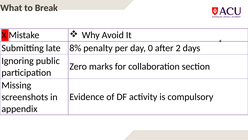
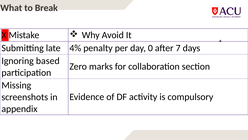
8%: 8% -> 4% (75, 48)
2: 2 -> 7 (178, 48)
public: public -> based (48, 61)
